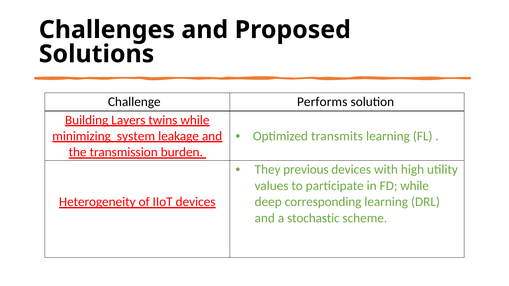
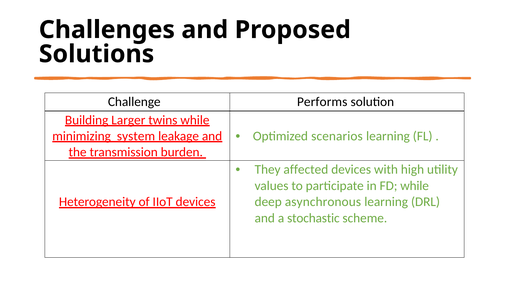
Layers: Layers -> Larger (128, 120)
transmits: transmits -> scenarios (337, 136)
previous: previous -> affected (306, 170)
corresponding: corresponding -> asynchronous (323, 202)
